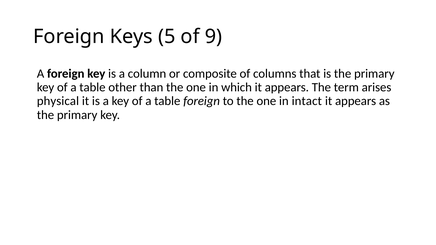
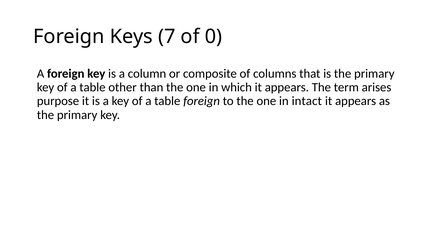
5: 5 -> 7 (167, 37)
9: 9 -> 0 (214, 37)
physical: physical -> purpose (58, 101)
